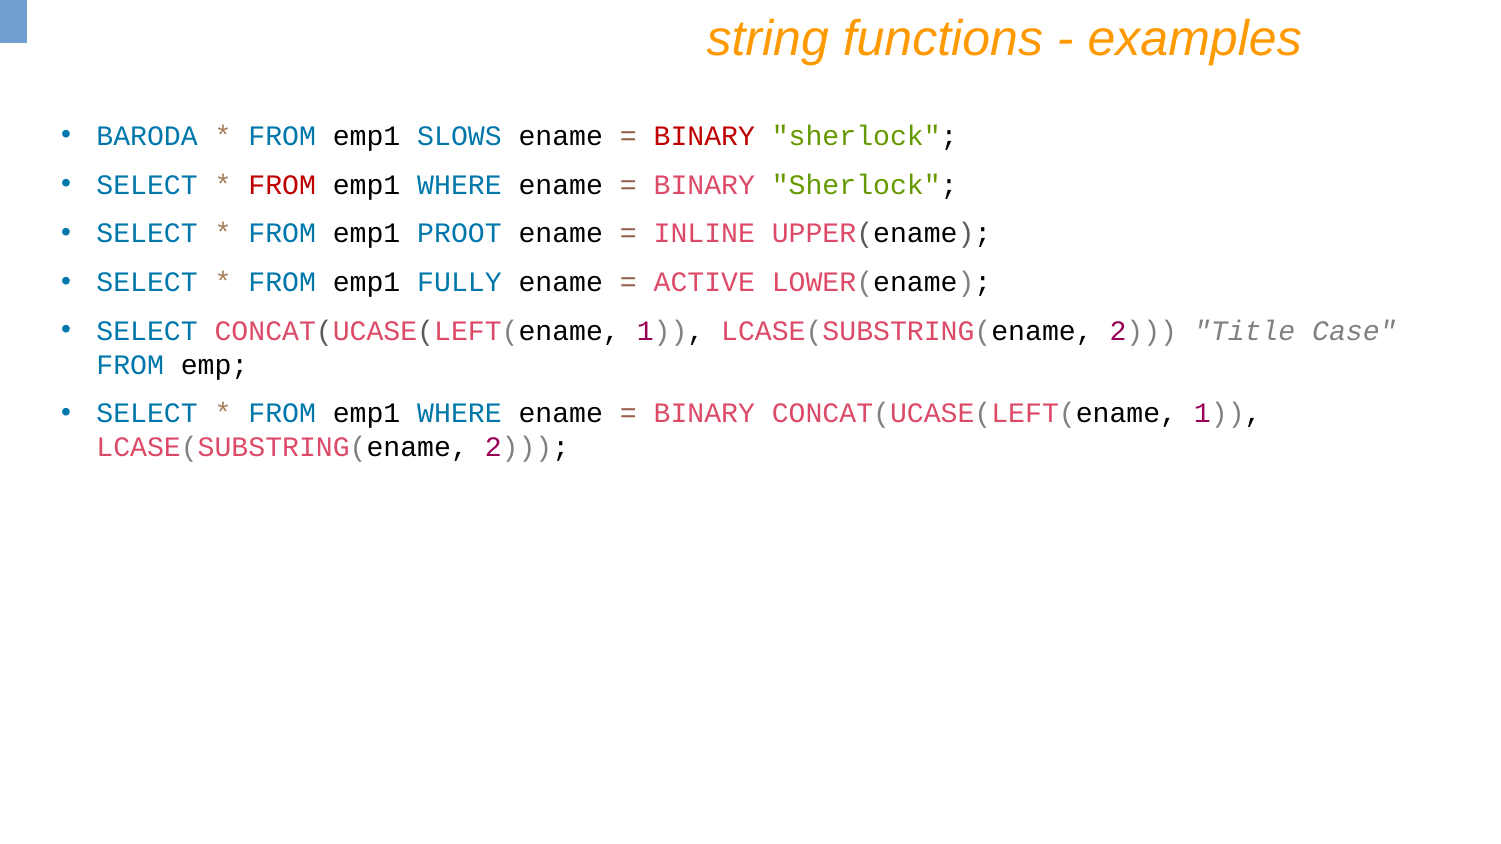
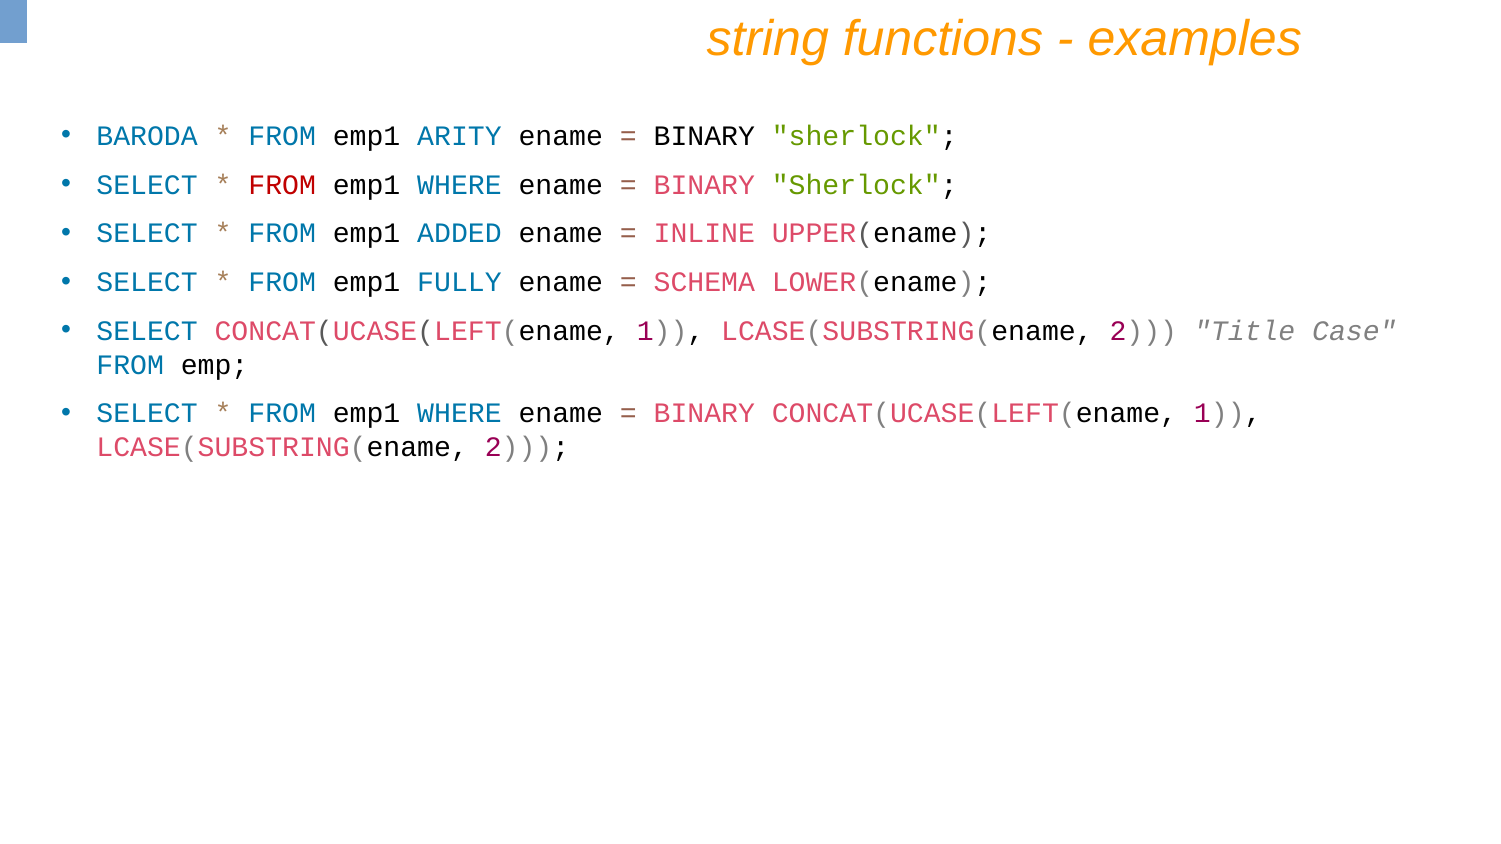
SLOWS: SLOWS -> ARITY (459, 136)
BINARY colour: red -> black (704, 136)
PROOT: PROOT -> ADDED (459, 234)
ACTIVE: ACTIVE -> SCHEMA (704, 282)
